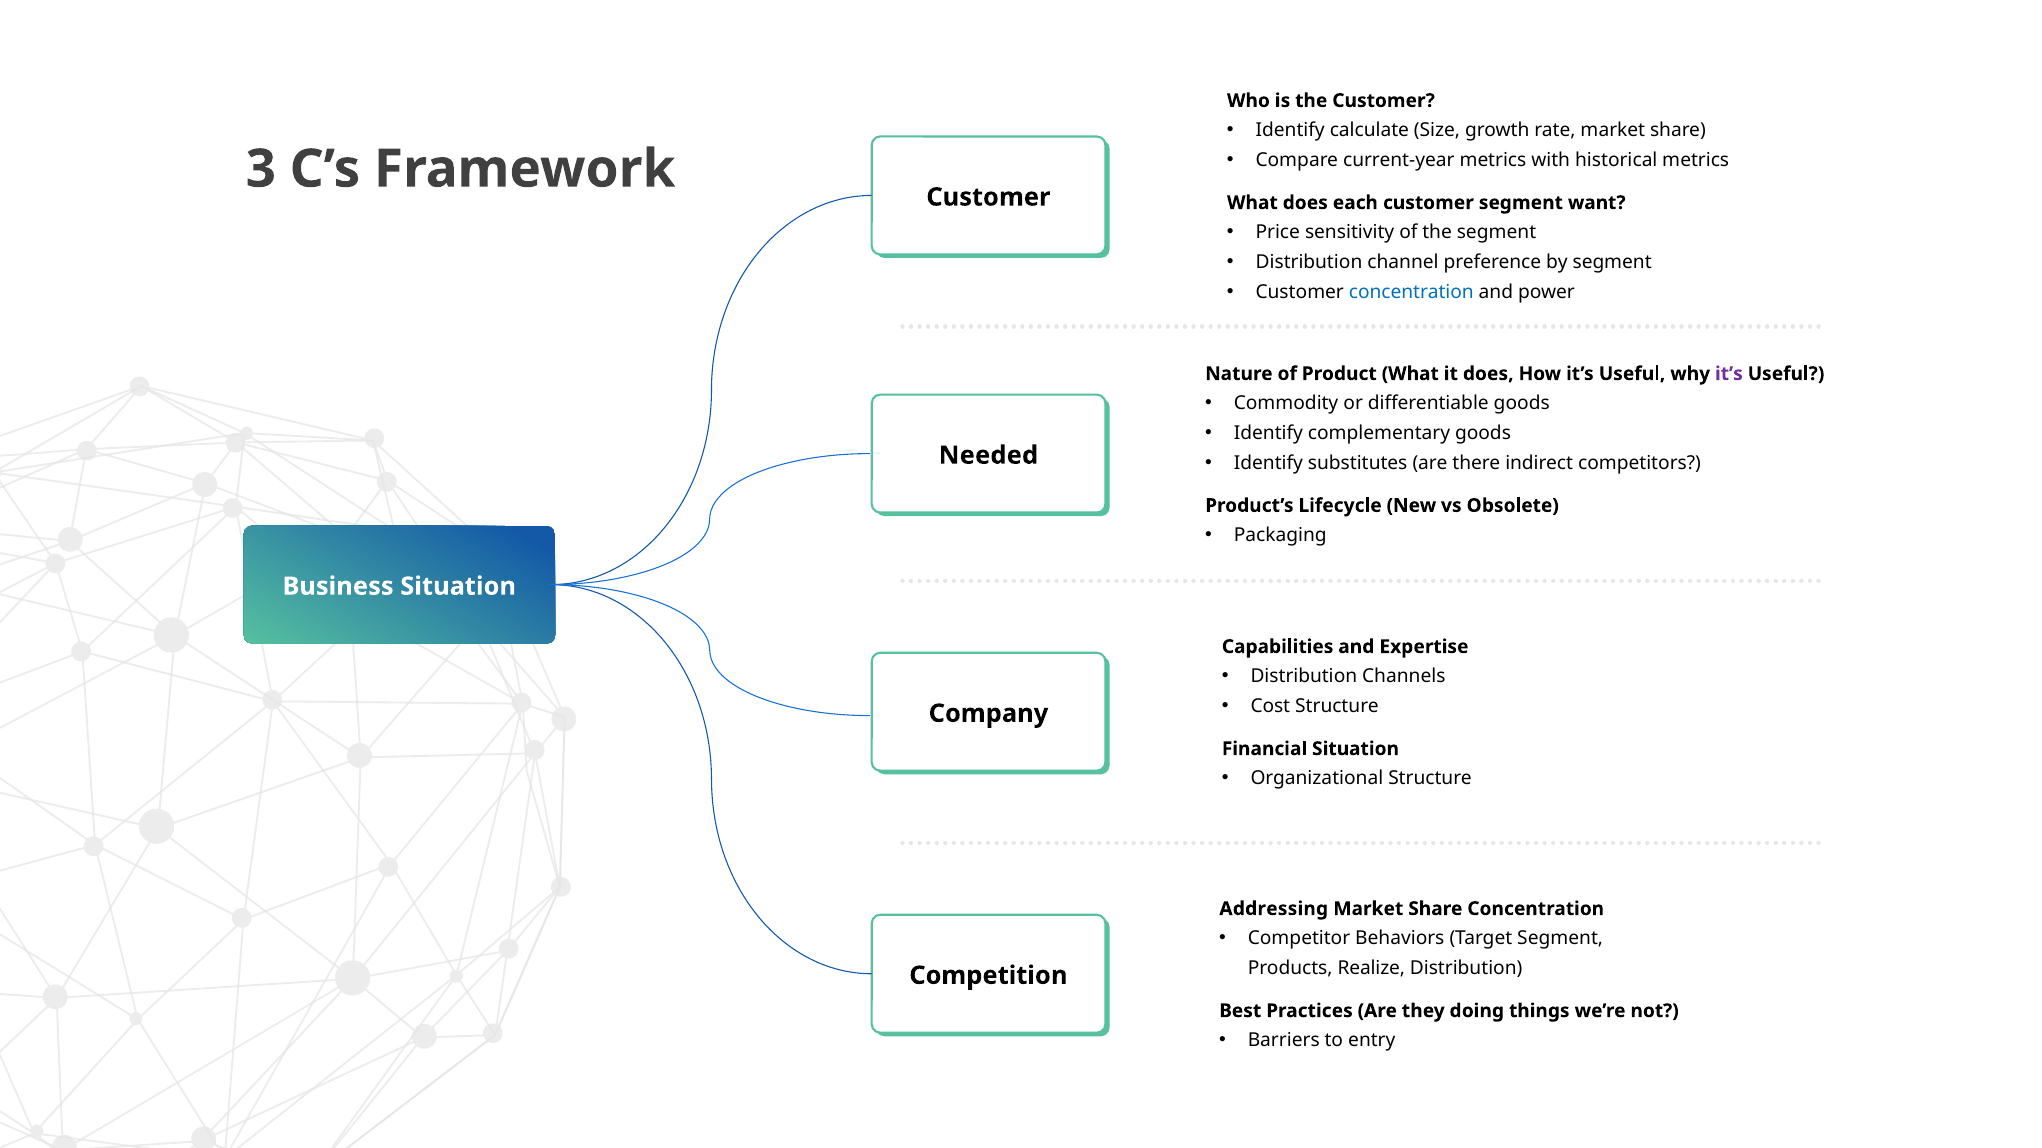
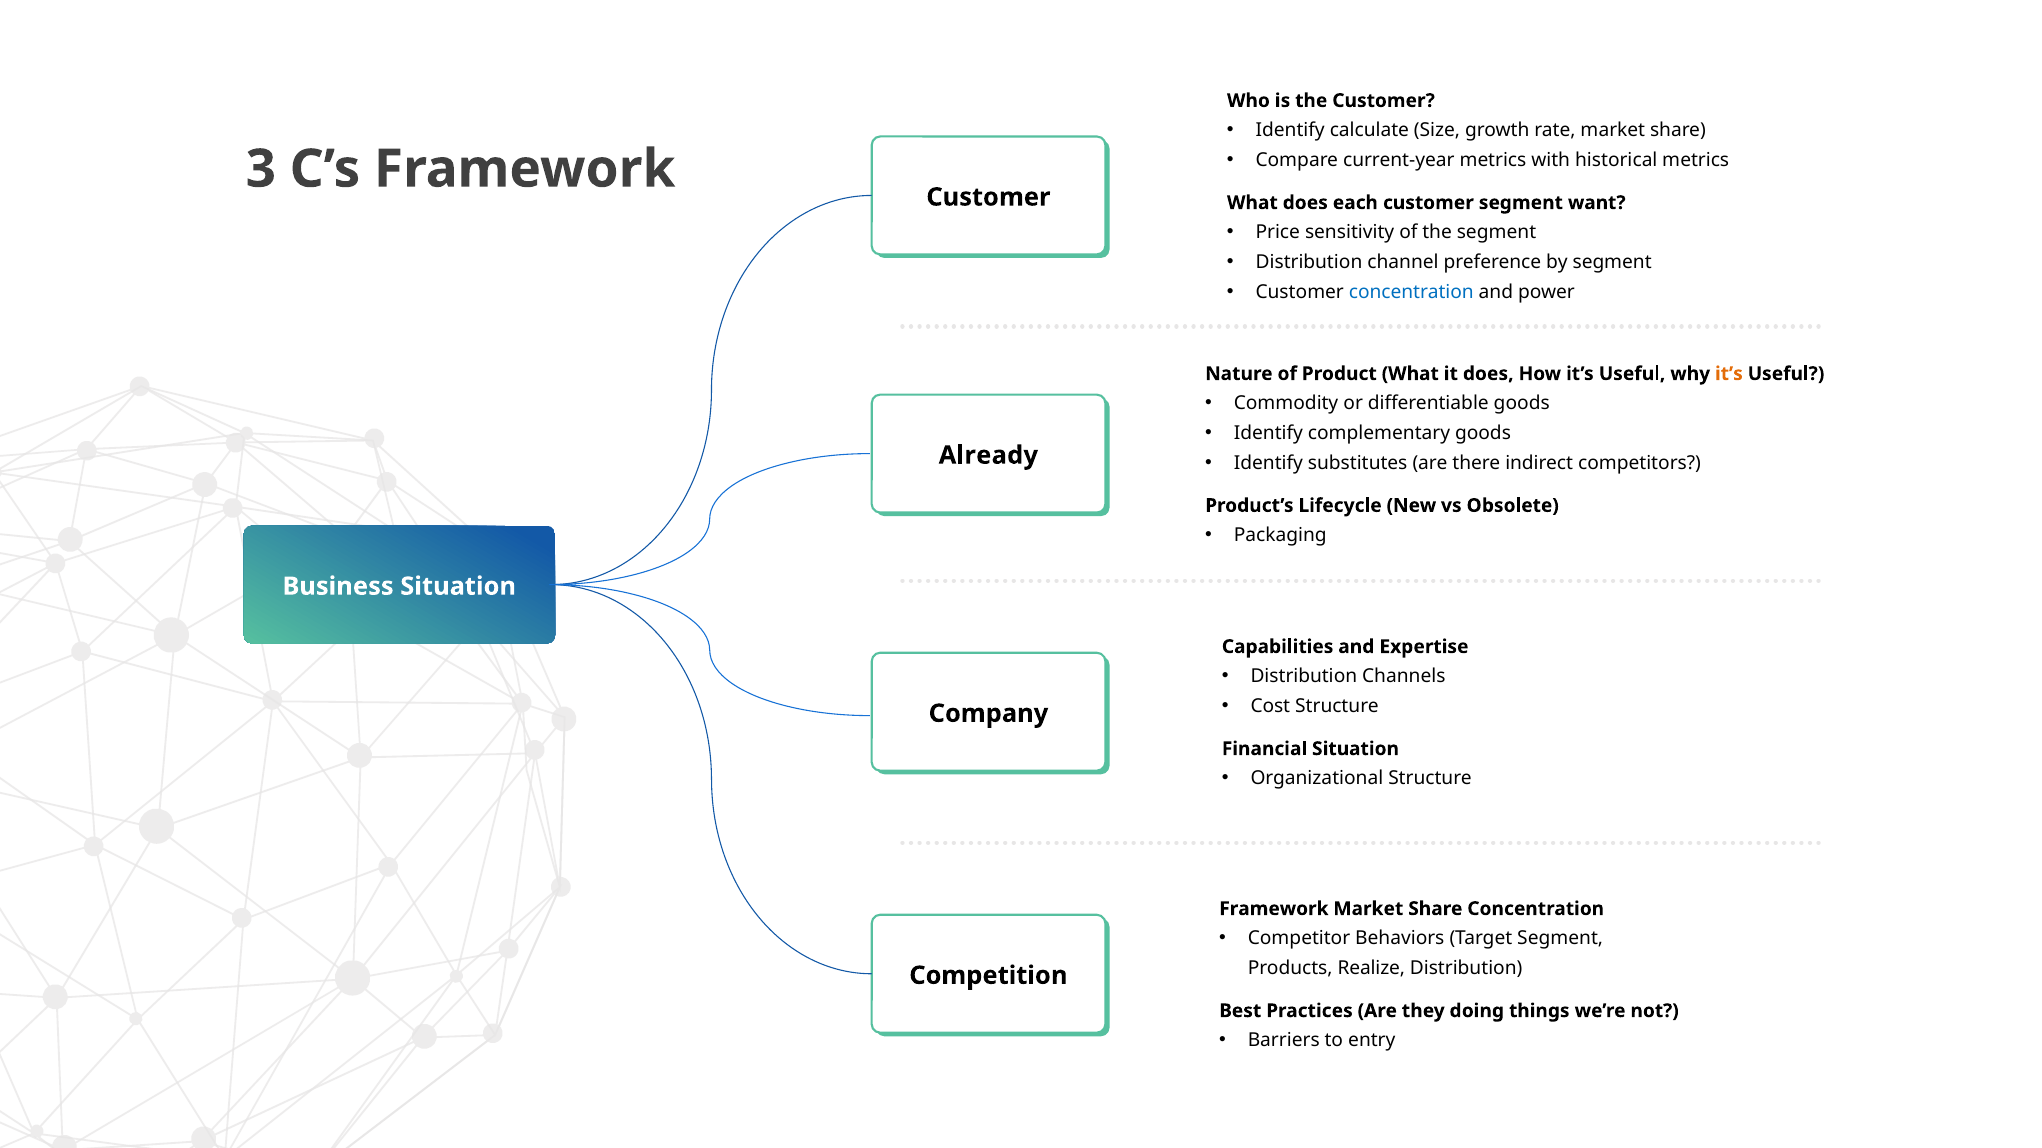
it’s colour: purple -> orange (1729, 374)
Needed: Needed -> Already (988, 456)
Addressing: Addressing -> Framework (1274, 909)
